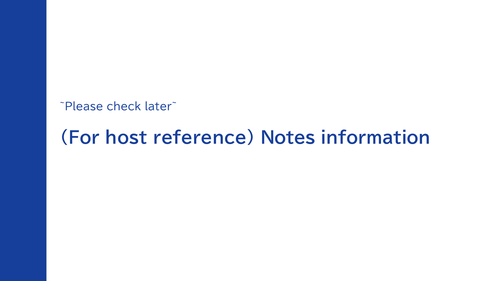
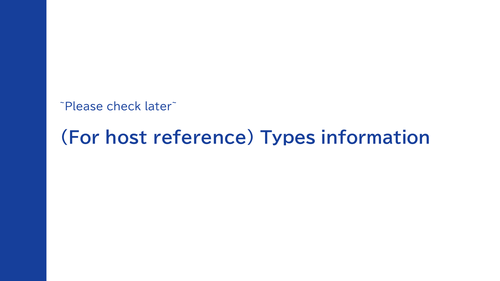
Notes: Notes -> Types (288, 138)
